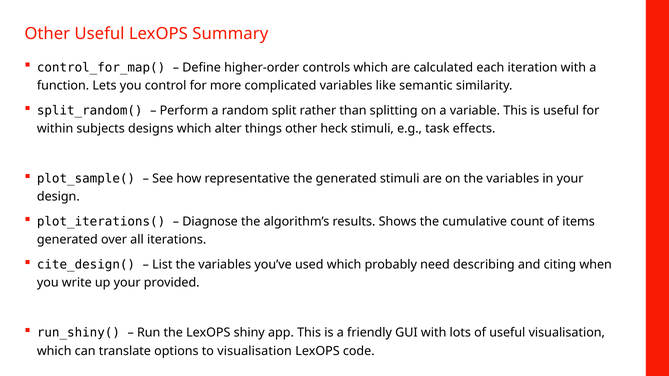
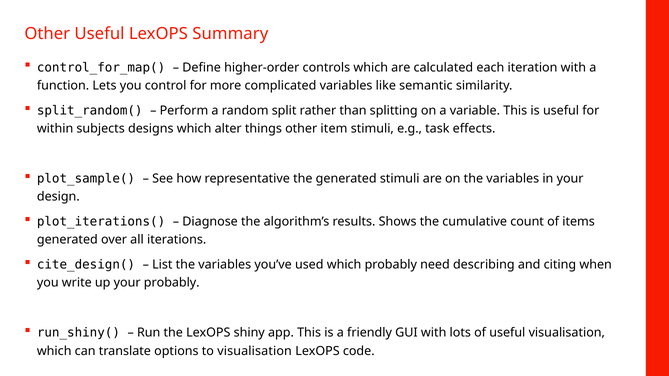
heck: heck -> item (334, 129)
your provided: provided -> probably (172, 283)
